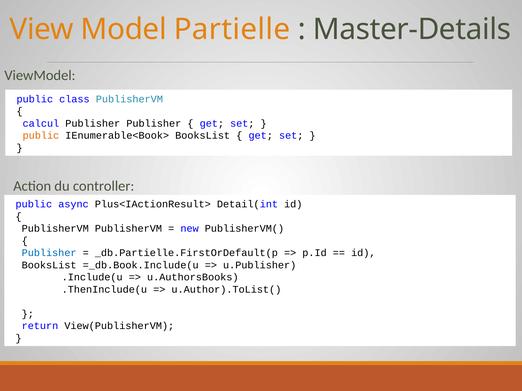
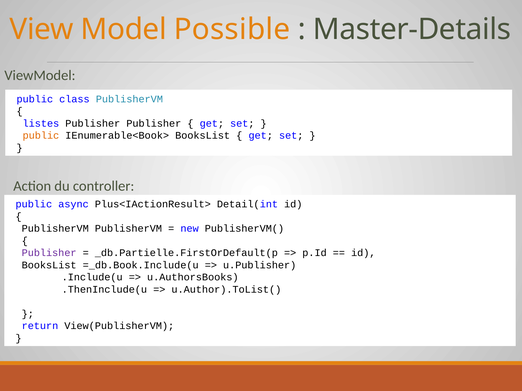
Partielle: Partielle -> Possible (232, 29)
calcul: calcul -> listes (41, 124)
Publisher colour: blue -> purple (49, 253)
